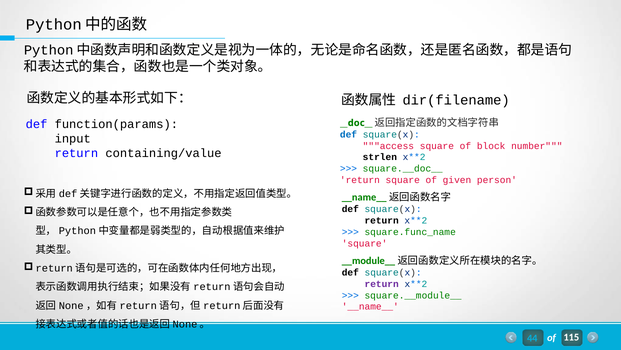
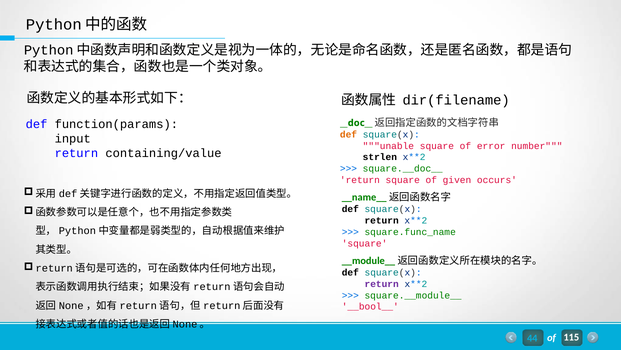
def colour: blue -> orange (349, 134)
access: access -> unable (388, 146)
block: block -> error (491, 146)
person: person -> occurs (497, 180)
__name__: __name__ -> __bool__ (370, 306)
